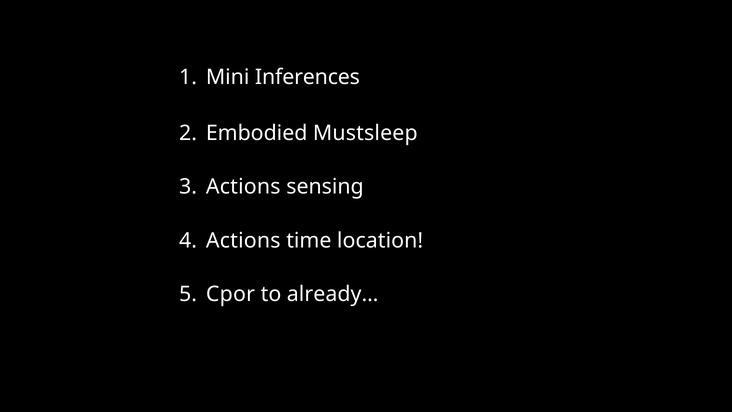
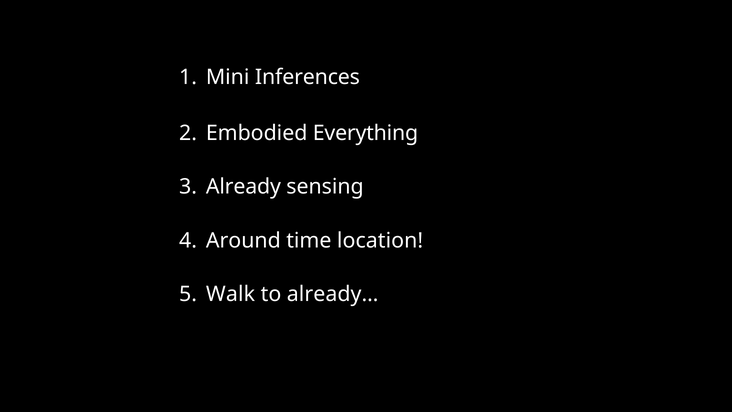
Mustsleep: Mustsleep -> Everything (365, 133)
Actions: Actions -> Already (243, 187)
Actions: Actions -> Around (243, 240)
Cpor: Cpor -> Walk (230, 294)
